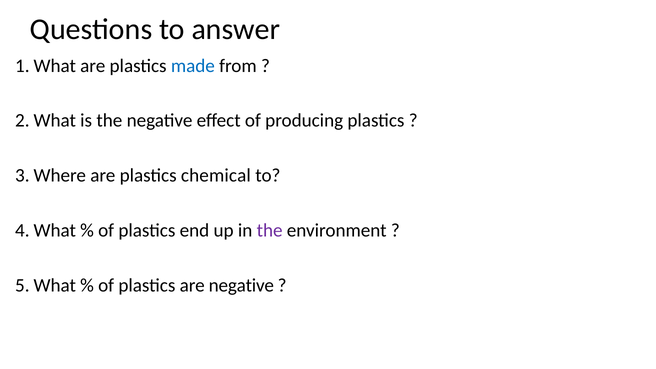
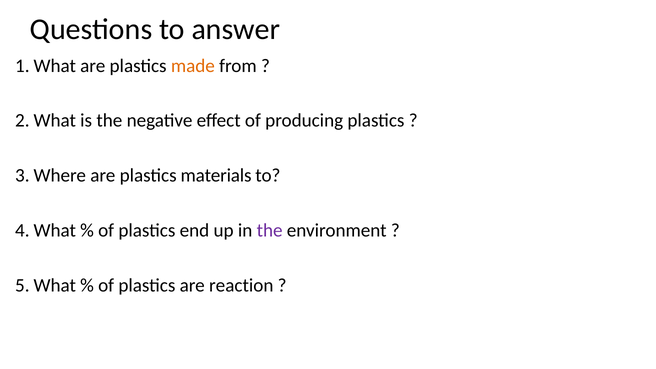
made colour: blue -> orange (193, 66)
chemical: chemical -> materials (216, 176)
are negative: negative -> reaction (241, 285)
